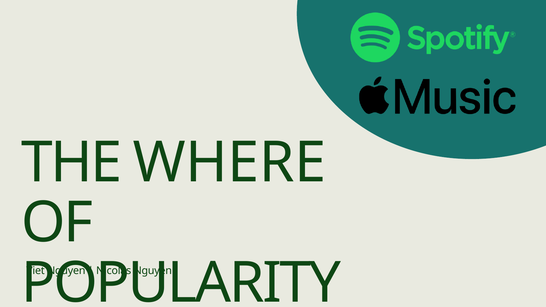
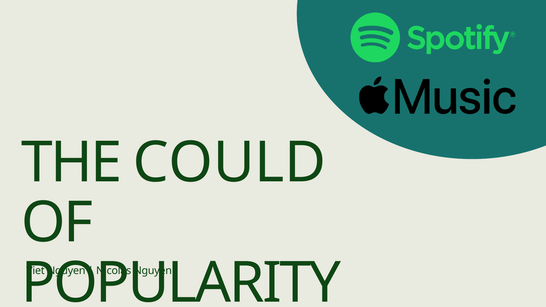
WHERE: WHERE -> COULD (229, 163)
